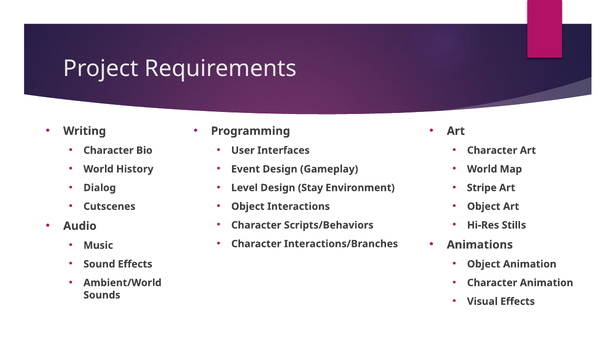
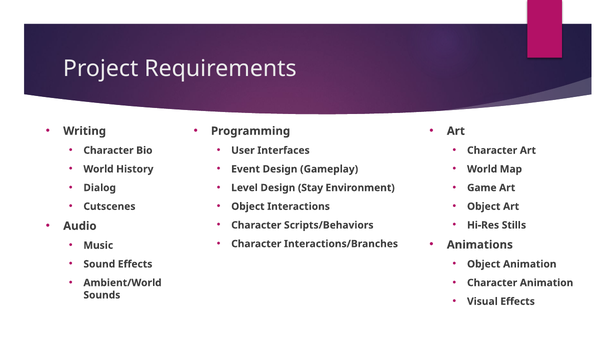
Stripe: Stripe -> Game (482, 188)
